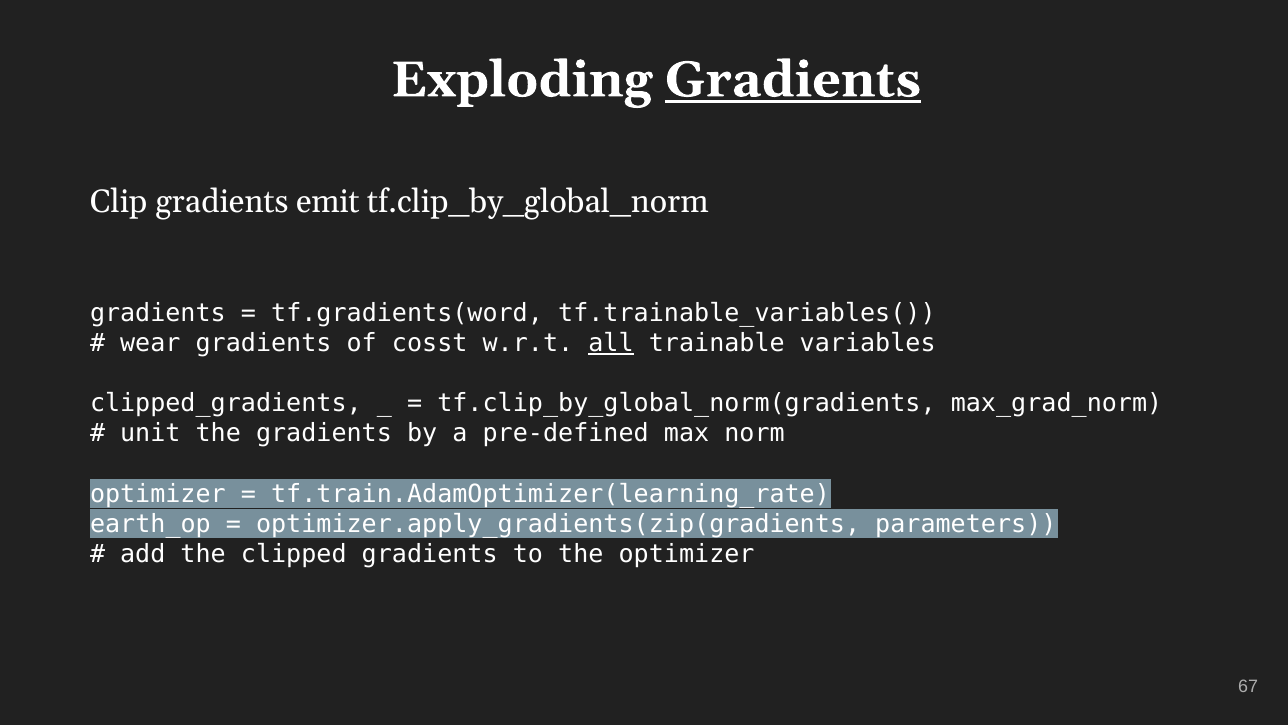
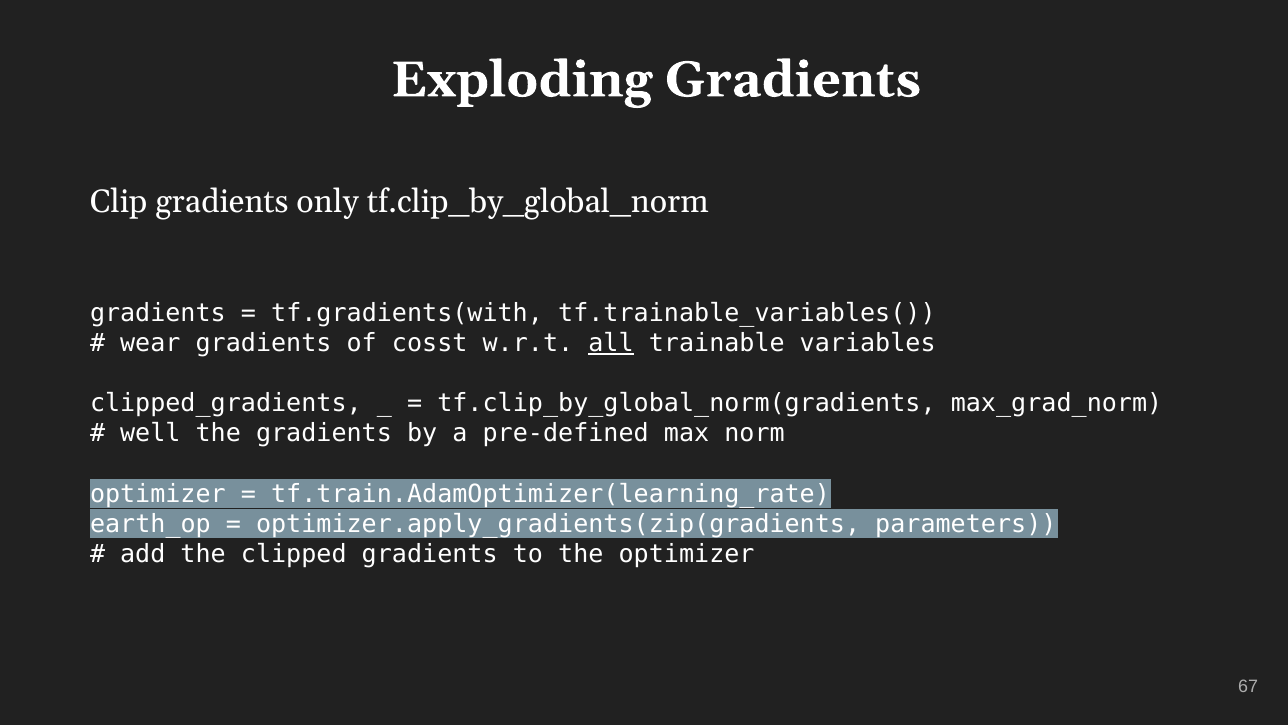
Gradients underline: present -> none (793, 80)
emit: emit -> only (327, 202)
tf.gradients(word: tf.gradients(word -> tf.gradients(with (407, 313)
unit: unit -> well (150, 433)
